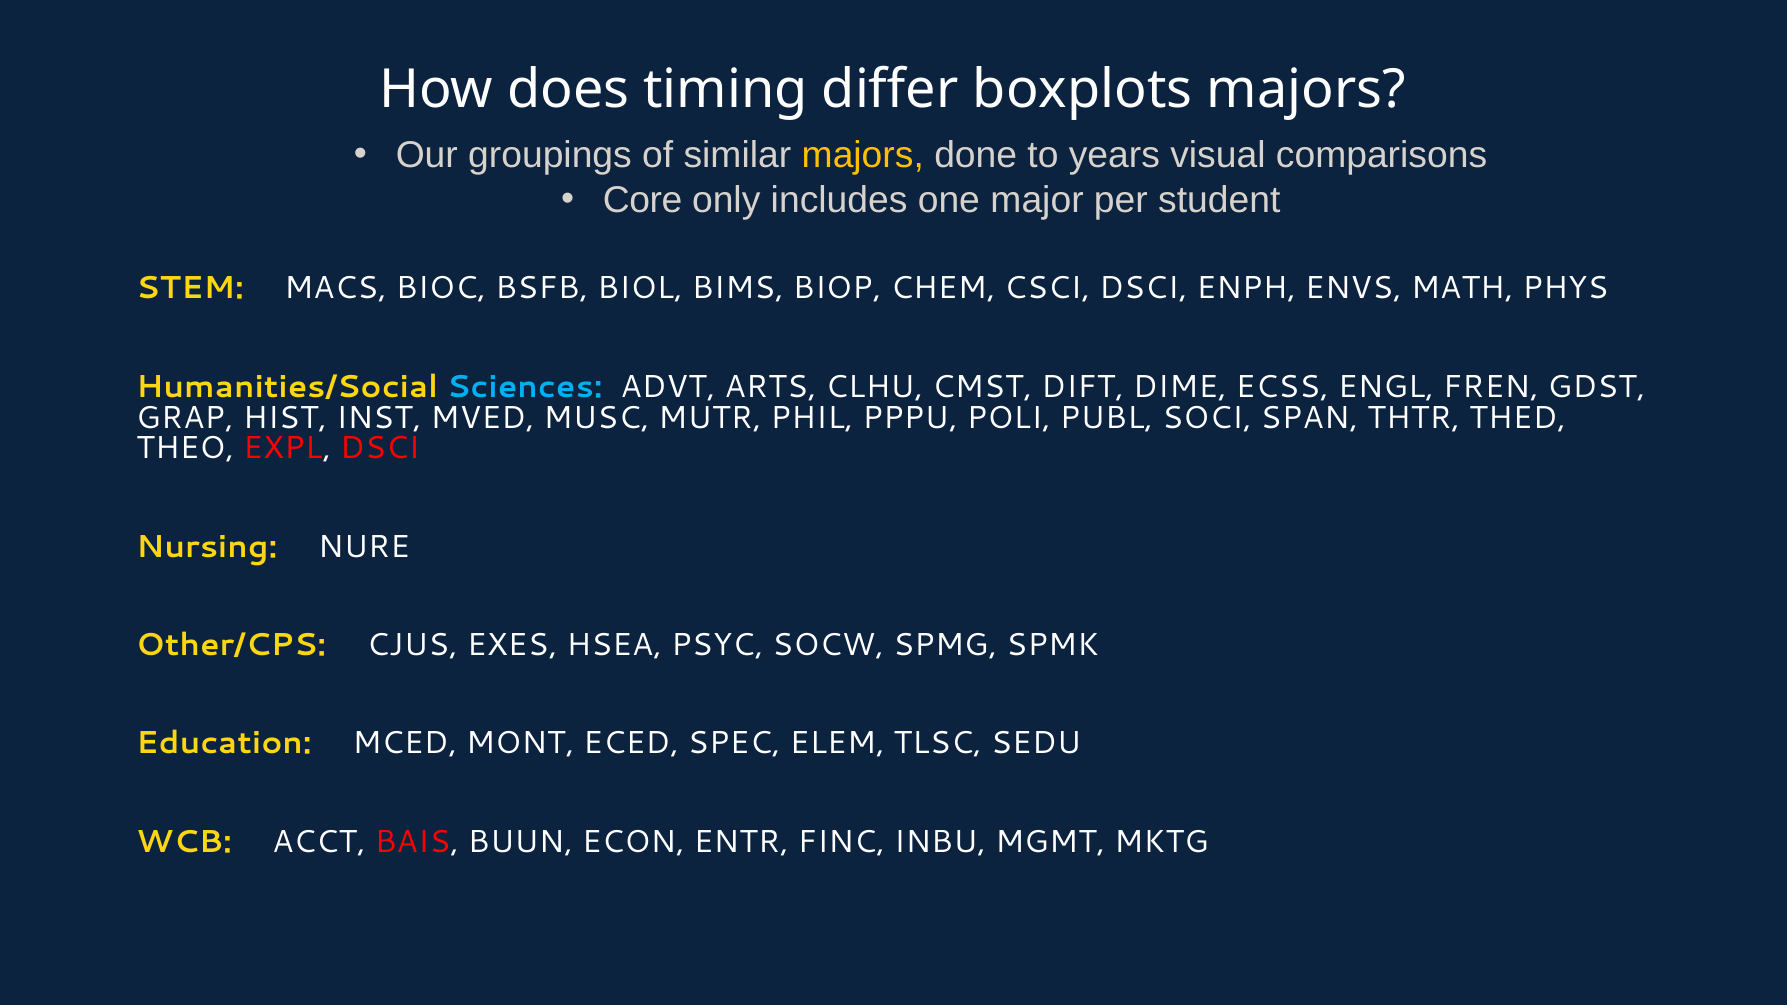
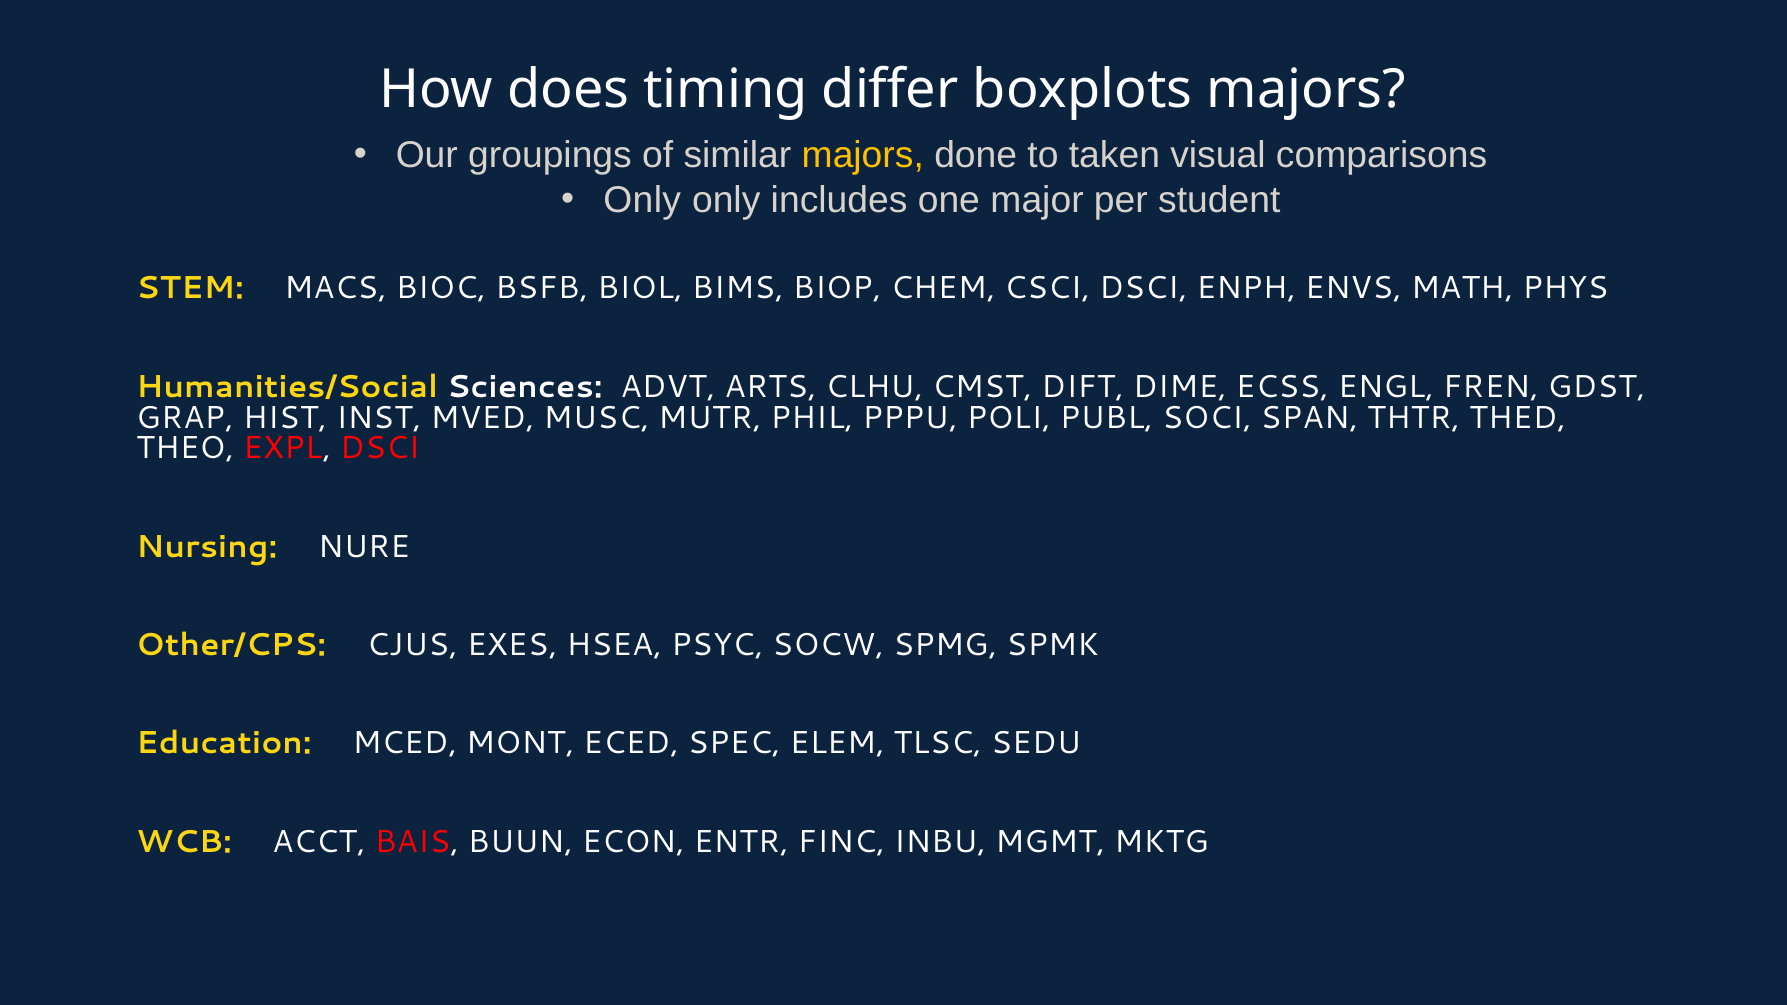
years: years -> taken (1114, 156)
Core: Core -> Only (642, 200)
Sciences colour: light blue -> white (525, 387)
